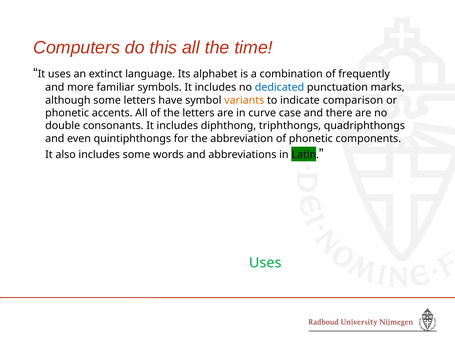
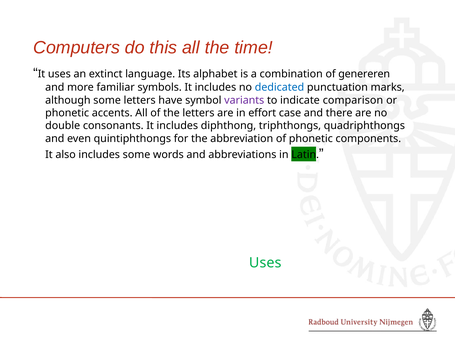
frequently: frequently -> genereren (364, 74)
variants colour: orange -> purple (244, 100)
curve: curve -> effort (262, 113)
